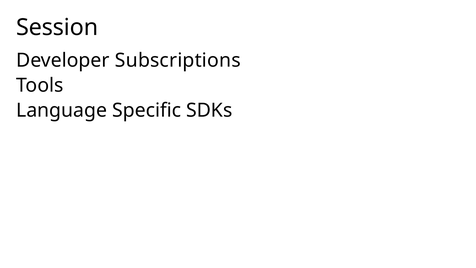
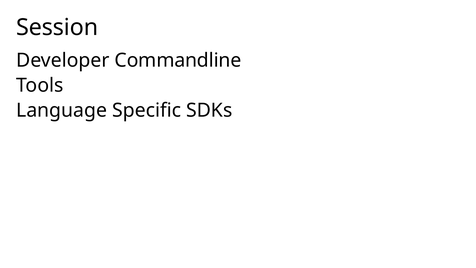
Subscriptions: Subscriptions -> Commandline (178, 60)
